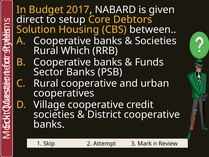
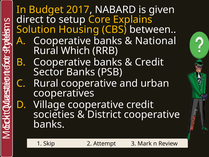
Debtors: Debtors -> Explains (133, 20)
Societies: Societies -> National (156, 41)
Funds: Funds -> Credit (149, 62)
